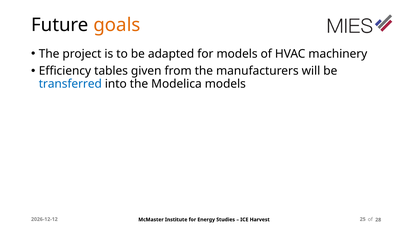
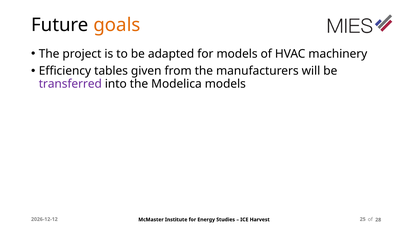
transferred colour: blue -> purple (70, 84)
